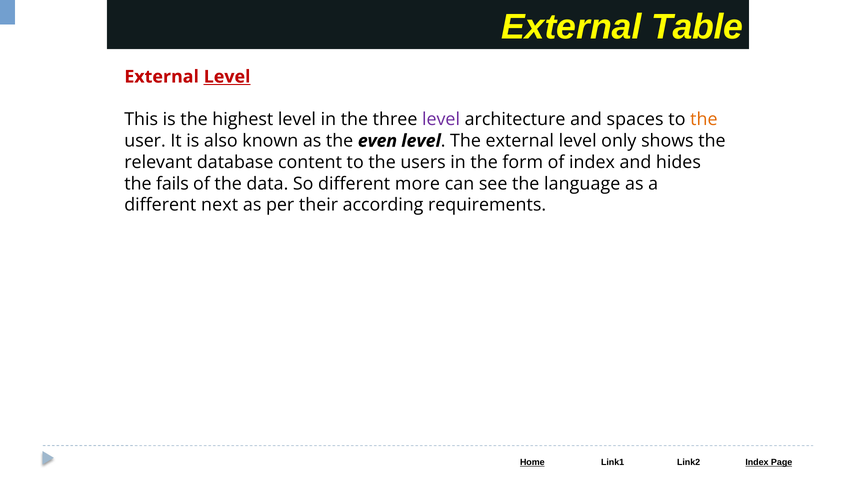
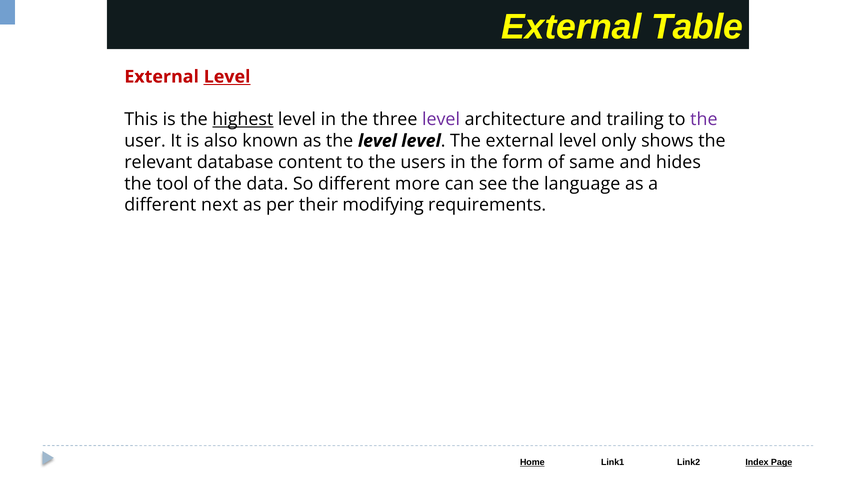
highest underline: none -> present (243, 120)
spaces: spaces -> trailing (635, 120)
the colour: orange -> purple (704, 120)
the even: even -> level (377, 141)
of index: index -> same (592, 162)
fails: fails -> tool (172, 184)
according: according -> modifying (383, 205)
